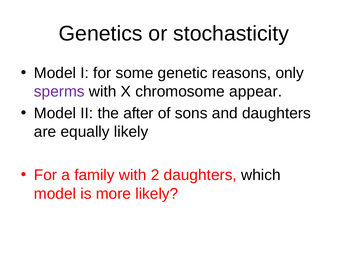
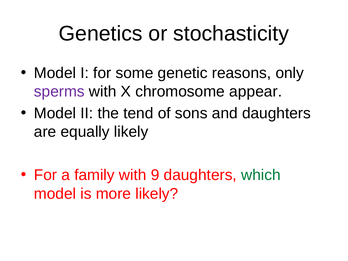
after: after -> tend (138, 113)
2: 2 -> 9 (155, 175)
which colour: black -> green (261, 175)
